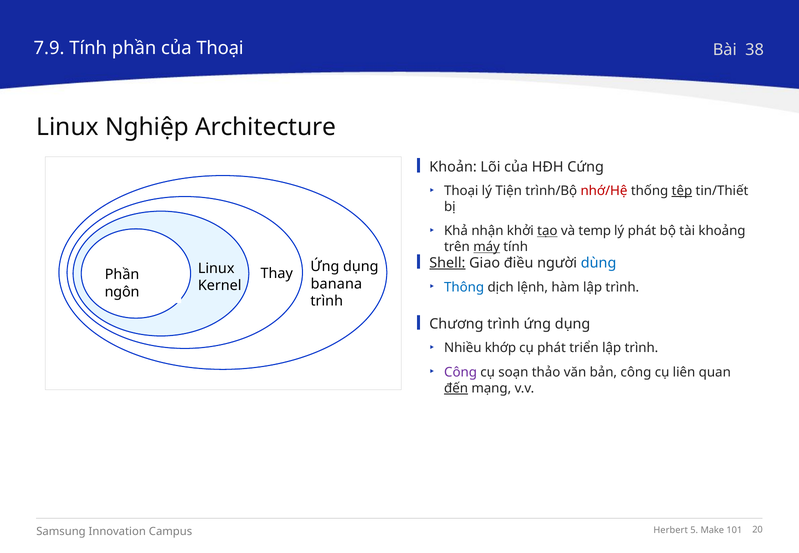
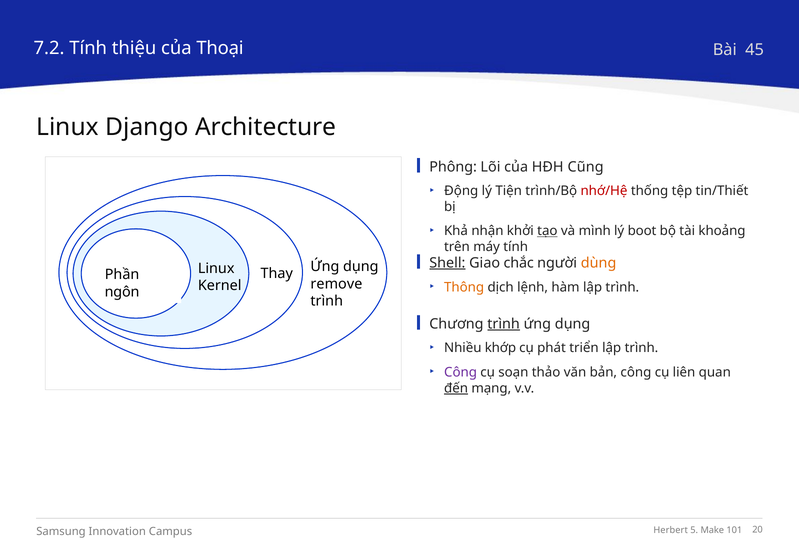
7.9: 7.9 -> 7.2 (49, 48)
Tính phần: phần -> thiệu (134, 48)
38: 38 -> 45 (755, 50)
Nghiệp: Nghiệp -> Django (147, 127)
Khoản: Khoản -> Phông (453, 167)
Cứng: Cứng -> Cũng (586, 167)
Thoại: Thoại -> Động (461, 191)
tệp underline: present -> none (682, 191)
temp: temp -> mình (595, 231)
lý phát: phát -> boot (642, 231)
máy underline: present -> none (487, 247)
điều: điều -> chắc (519, 263)
dùng colour: blue -> orange (599, 263)
banana: banana -> remove (336, 284)
Thông colour: blue -> orange (464, 287)
trình underline: none -> present (504, 324)
